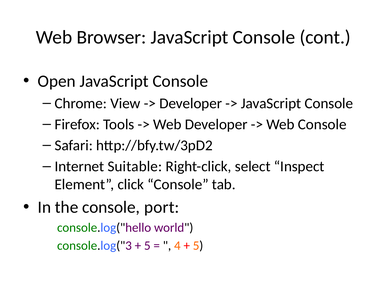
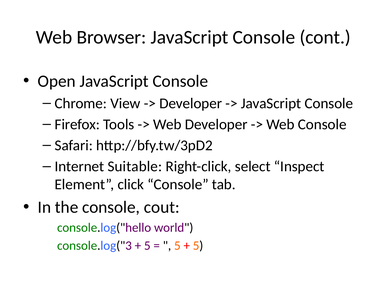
port: port -> cout (162, 207)
4: 4 -> 5 (177, 246)
